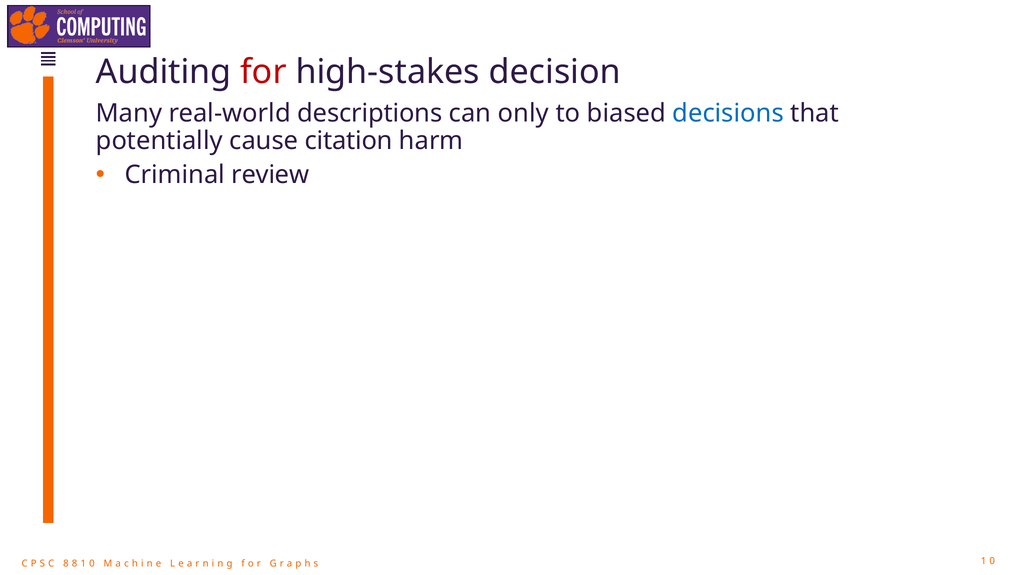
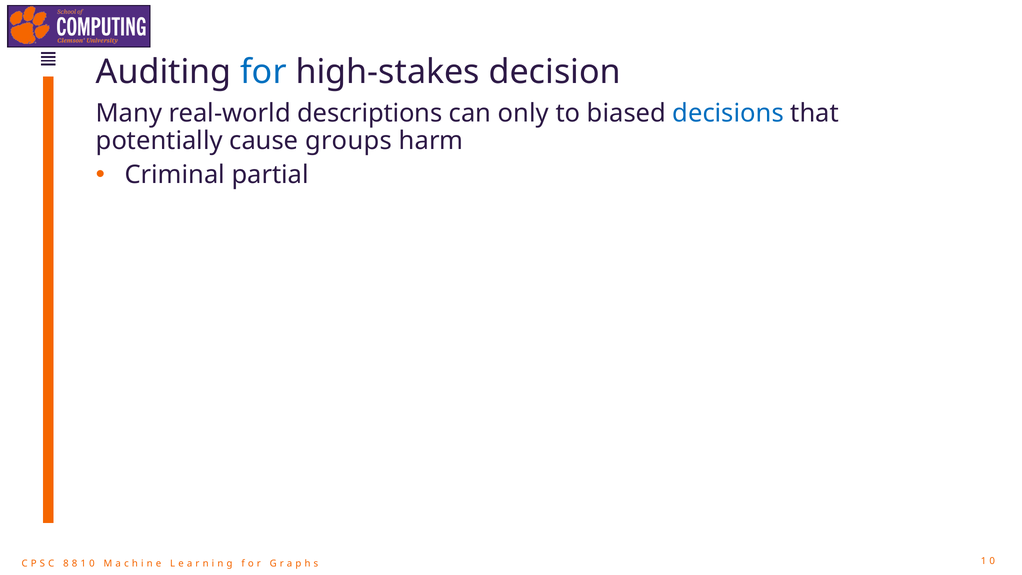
for colour: red -> blue (263, 72)
citation: citation -> groups (348, 141)
review: review -> partial (270, 175)
